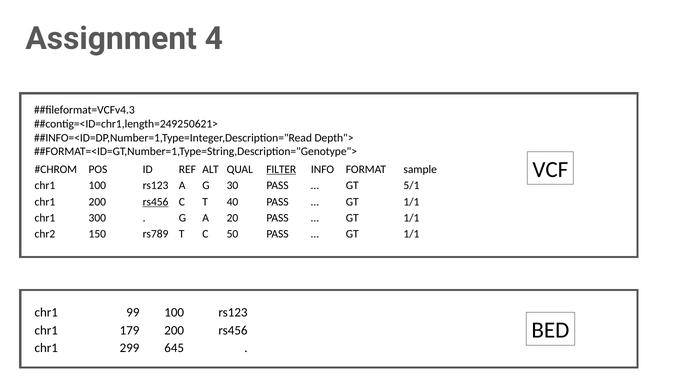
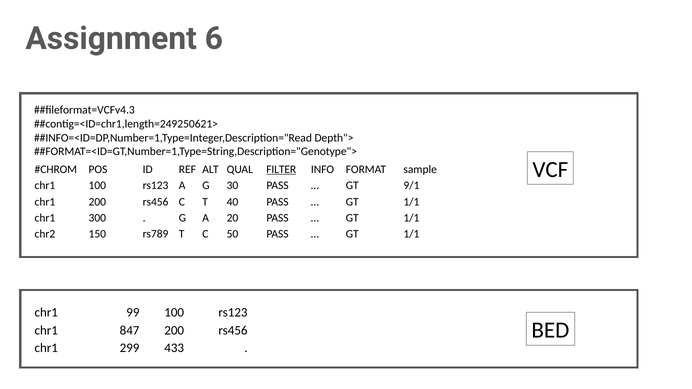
4: 4 -> 6 (214, 38)
5/1: 5/1 -> 9/1 (411, 186)
rs456 underline: present -> none (156, 202)
179: 179 -> 847 (130, 330)
645: 645 -> 433 (174, 348)
